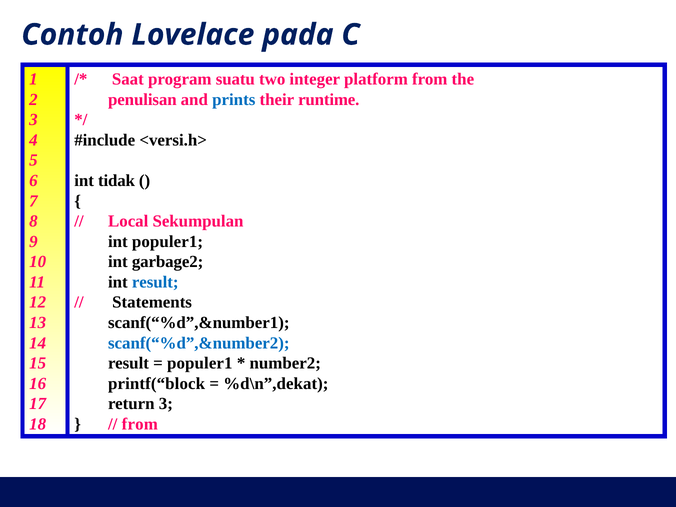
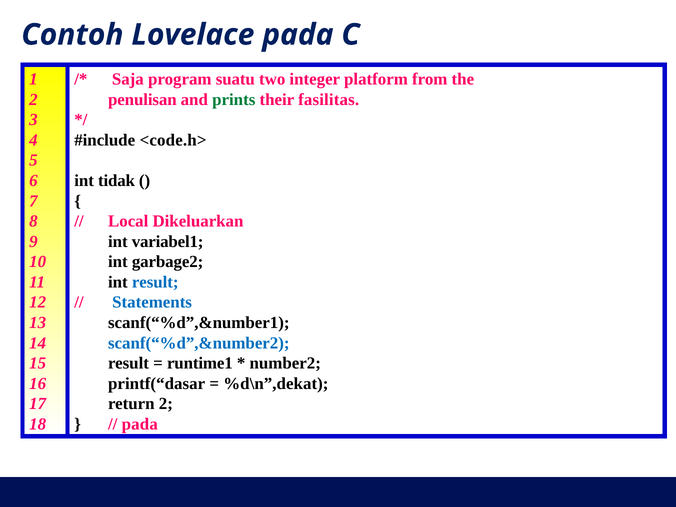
Saat: Saat -> Saja (128, 79)
prints colour: blue -> green (234, 100)
runtime: runtime -> fasilitas (329, 100)
<versi.h>: <versi.h> -> <code.h> (173, 140)
Sekumpulan: Sekumpulan -> Dikeluarkan (198, 221)
int populer1: populer1 -> variabel1 (168, 242)
Statements colour: black -> blue (152, 302)
populer1: populer1 -> runtime1 (200, 363)
printf(“block: printf(“block -> printf(“dasar (157, 383)
return 3: 3 -> 2 (166, 404)
from: from -> pada (140, 424)
